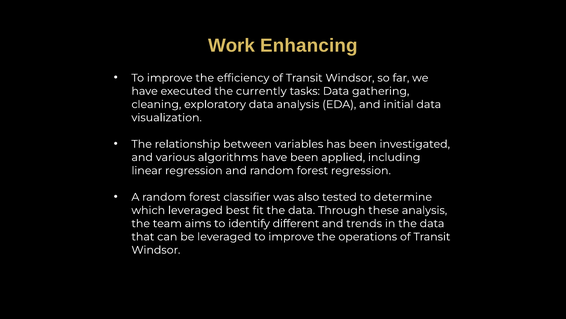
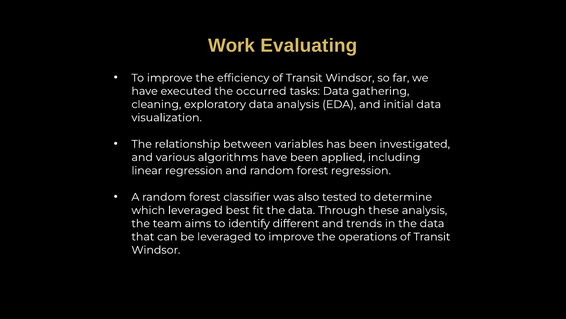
Enhancing: Enhancing -> Evaluating (309, 45)
currently: currently -> occurred (261, 91)
